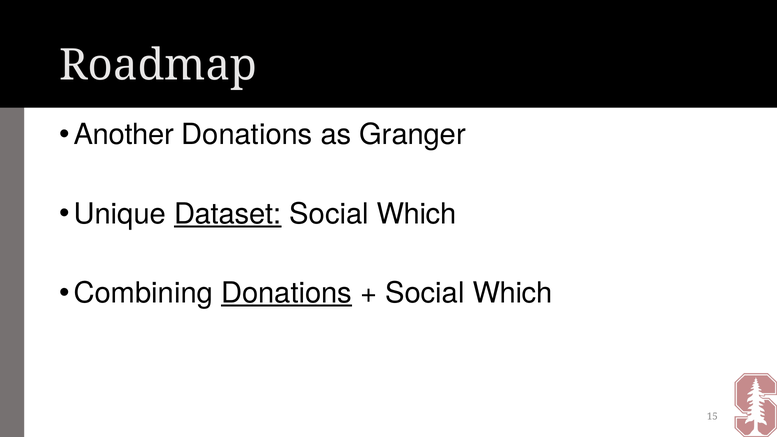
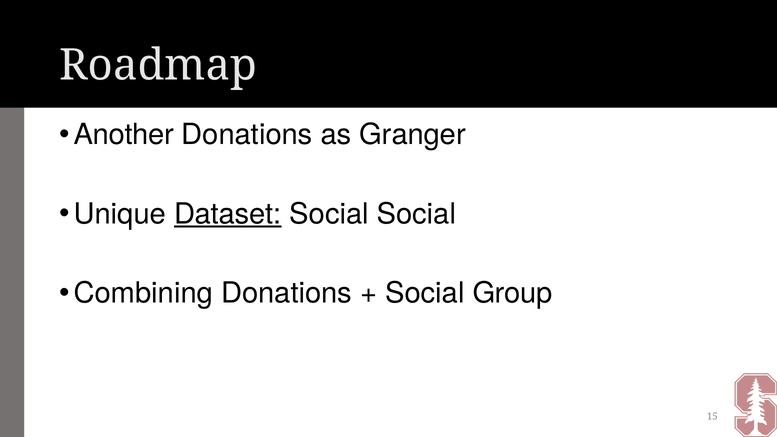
Which: Which -> Social (416, 214)
Donations underline: present -> none (287, 293)
Which: Which -> Group (512, 293)
